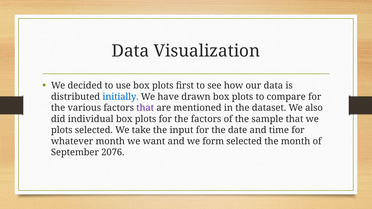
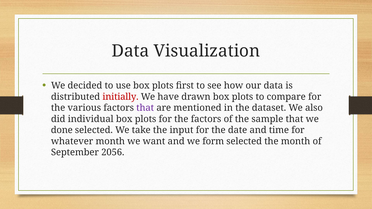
initially colour: blue -> red (121, 97)
plots: plots -> done (62, 130)
2076: 2076 -> 2056 (113, 153)
